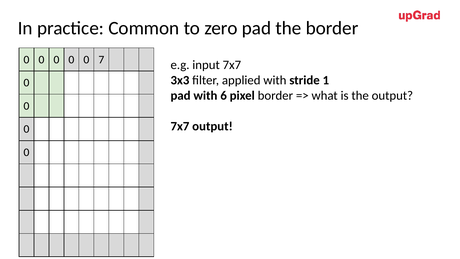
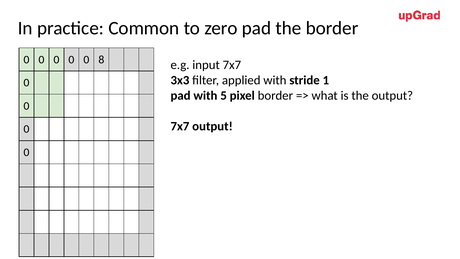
7: 7 -> 8 (101, 60)
6: 6 -> 5 (224, 95)
